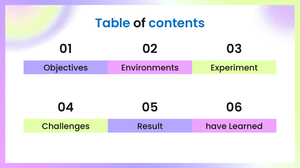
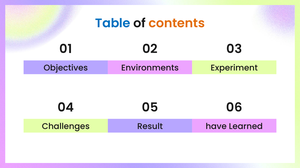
contents colour: blue -> orange (177, 23)
